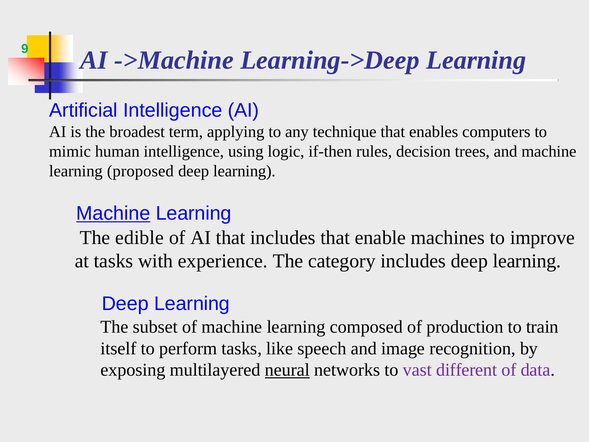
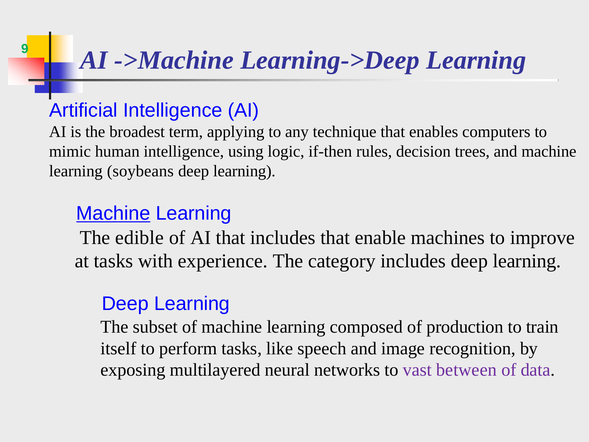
proposed: proposed -> soybeans (140, 171)
neural underline: present -> none (287, 370)
different: different -> between (466, 370)
